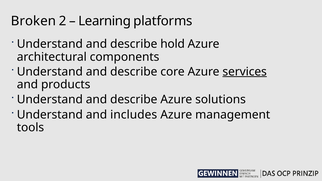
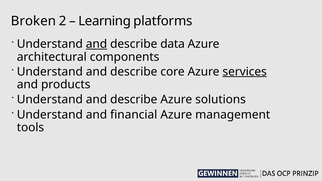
and underline: none -> present (96, 44)
hold: hold -> data (173, 44)
includes: includes -> financial (134, 115)
